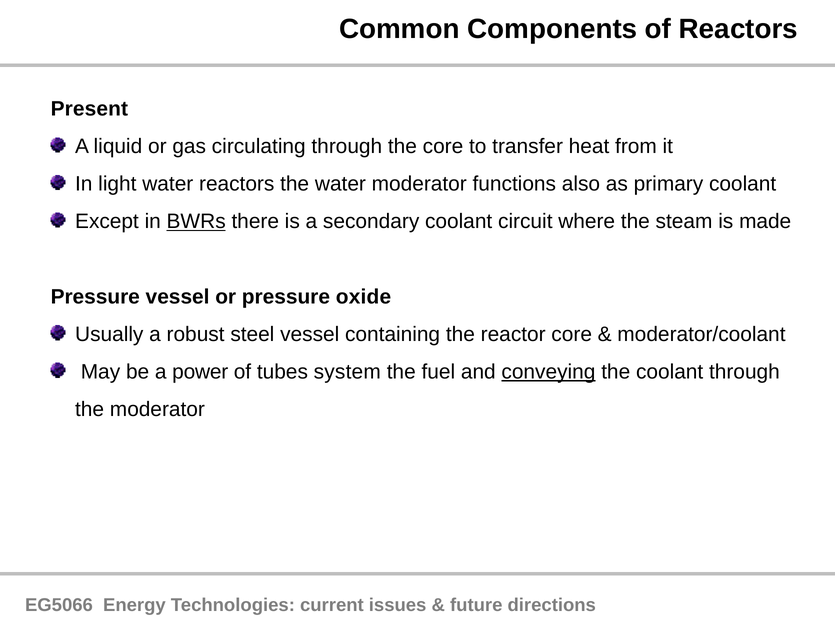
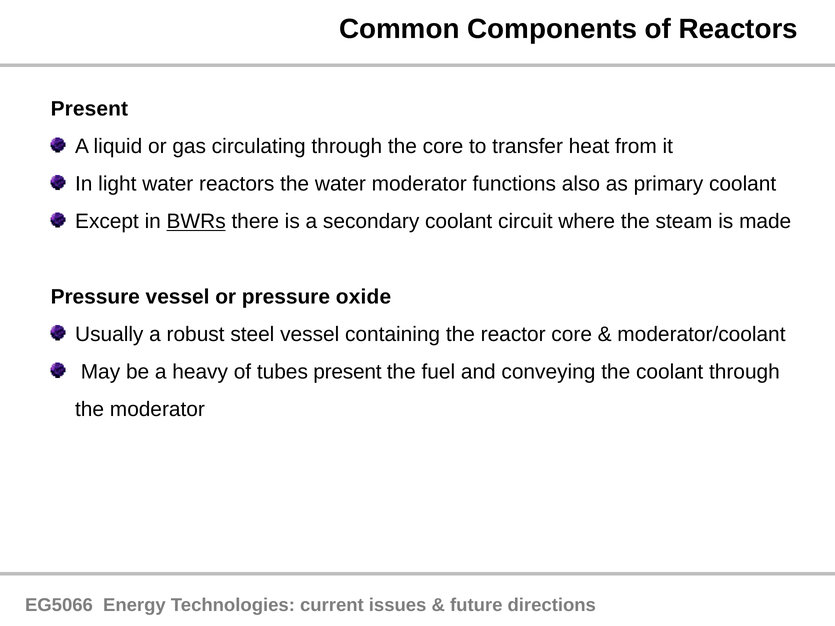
power: power -> heavy (200, 372)
tubes system: system -> present (347, 372)
conveying underline: present -> none (548, 372)
